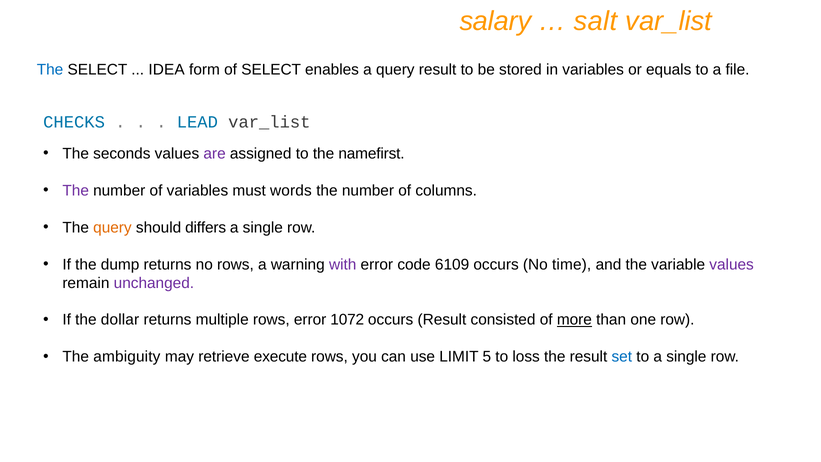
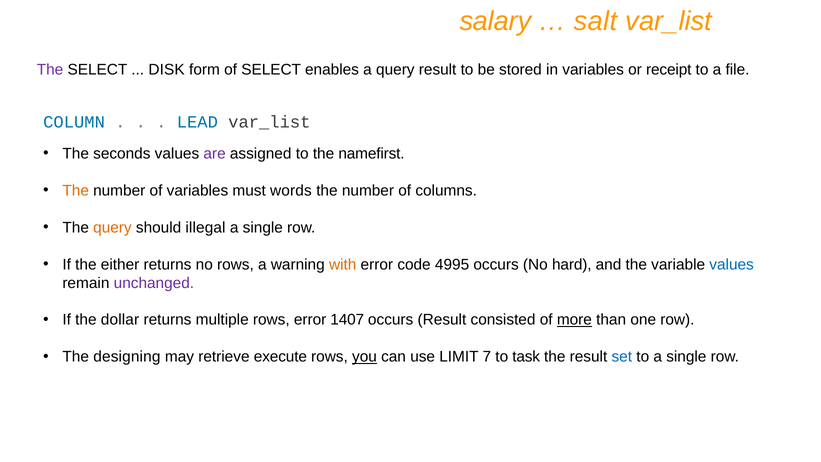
The colour: blue -> purple (50, 70)
IDEA: IDEA -> DISK (167, 70)
equals: equals -> receipt (669, 70)
CHECKS: CHECKS -> COLUMN (74, 122)
The colour: purple -> orange (76, 190)
differs: differs -> illegal (205, 227)
dump: dump -> either (120, 264)
with colour: purple -> orange (343, 264)
6109: 6109 -> 4995 (452, 264)
time: time -> hard (572, 264)
values colour: purple -> blue (732, 264)
1072: 1072 -> 1407 (347, 320)
ambiguity: ambiguity -> designing (127, 357)
you underline: none -> present (364, 357)
5: 5 -> 7 (487, 357)
loss: loss -> task (526, 357)
